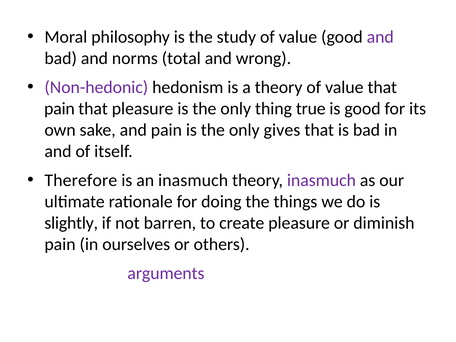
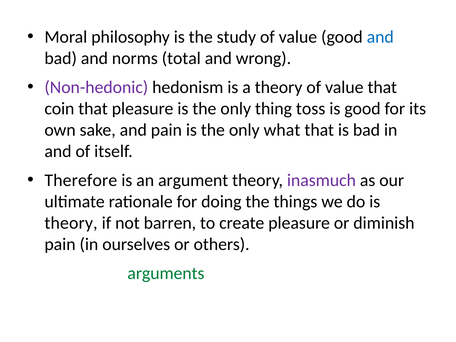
and colour: purple -> blue (380, 37)
pain: pain -> coin (59, 109)
true: true -> toss (311, 109)
gives: gives -> what (282, 130)
an inasmuch: inasmuch -> argument (193, 180)
slightly: slightly -> theory (71, 223)
arguments colour: purple -> green (166, 273)
